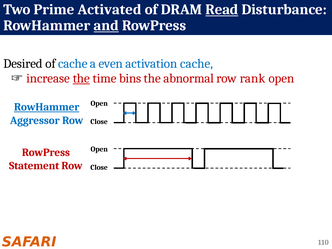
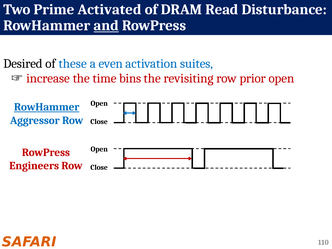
Read underline: present -> none (222, 10)
of cache: cache -> these (73, 64)
activation cache: cache -> suites (197, 64)
the underline: present -> none (81, 78)
abnormal: abnormal -> revisiting (189, 78)
rank: rank -> prior (253, 78)
Statement: Statement -> Engineers (34, 166)
